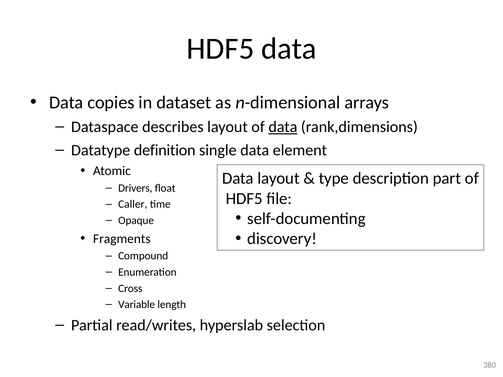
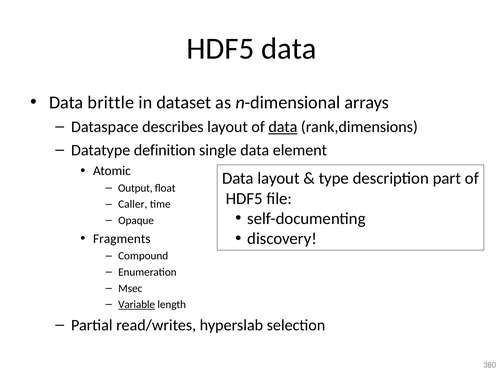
copies: copies -> brittle (111, 103)
Drivers: Drivers -> Output (135, 188)
Cross: Cross -> Msec (130, 289)
Variable underline: none -> present (137, 305)
